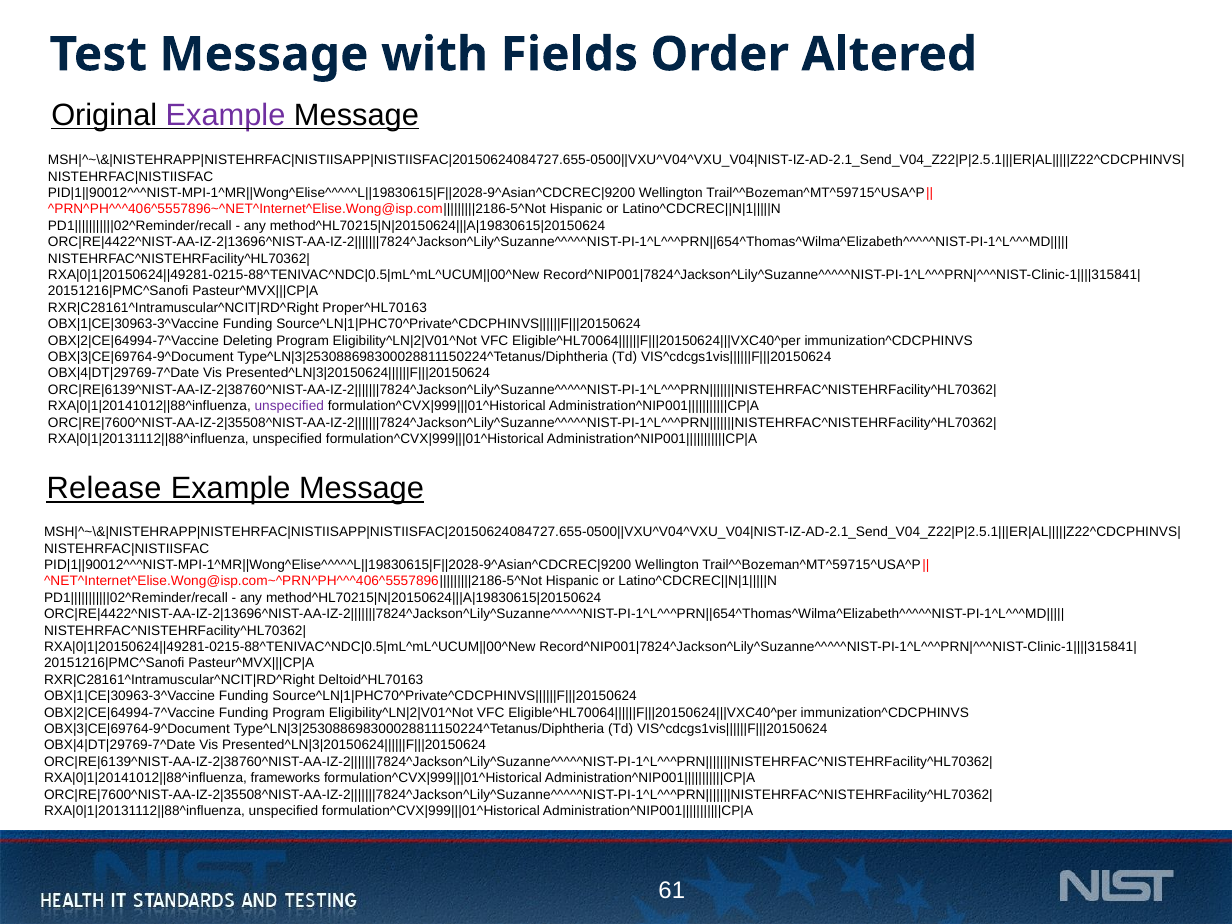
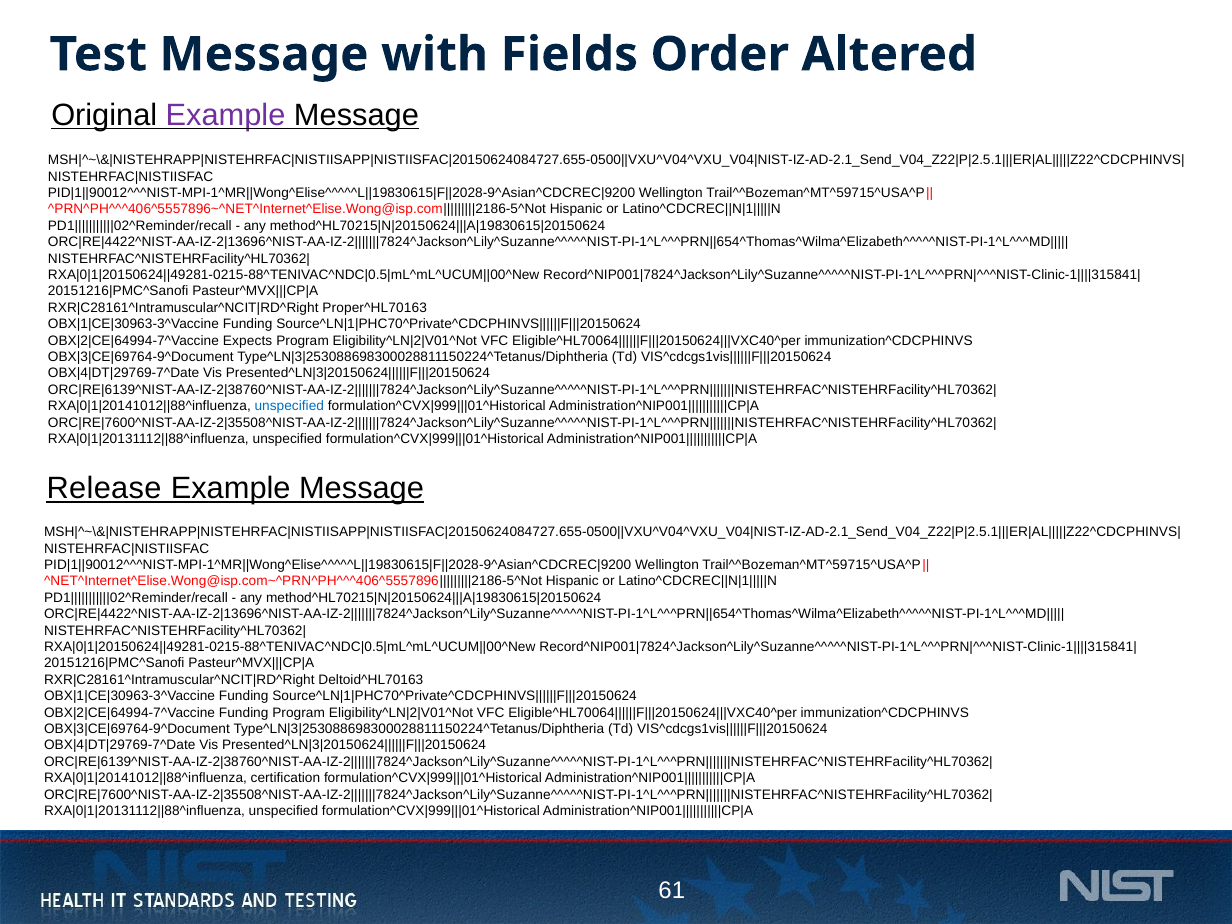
Deleting: Deleting -> Expects (248, 341)
unspecified colour: purple -> blue (289, 406)
frameworks: frameworks -> certification (285, 778)
